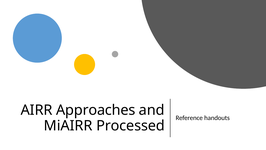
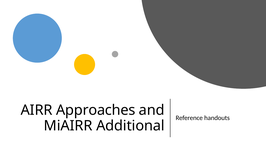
Processed: Processed -> Additional (130, 125)
